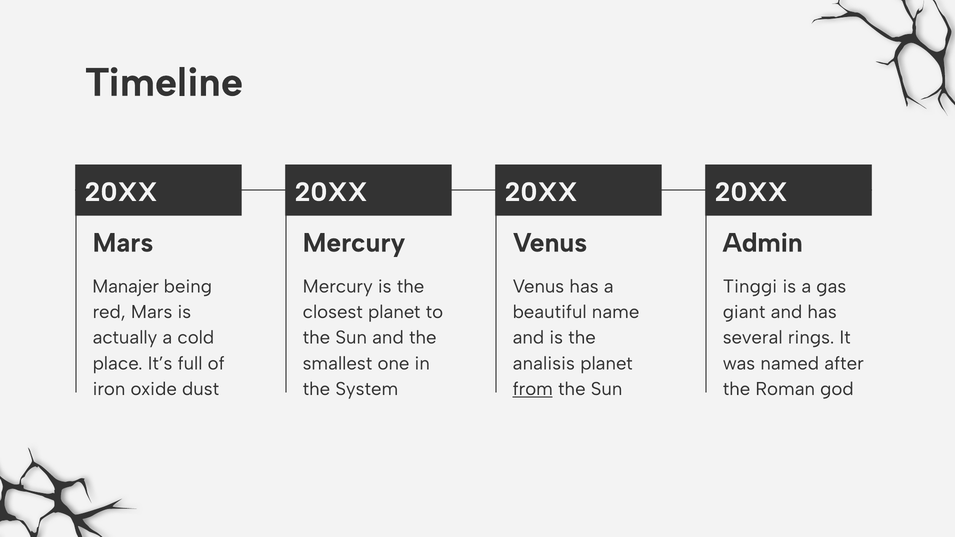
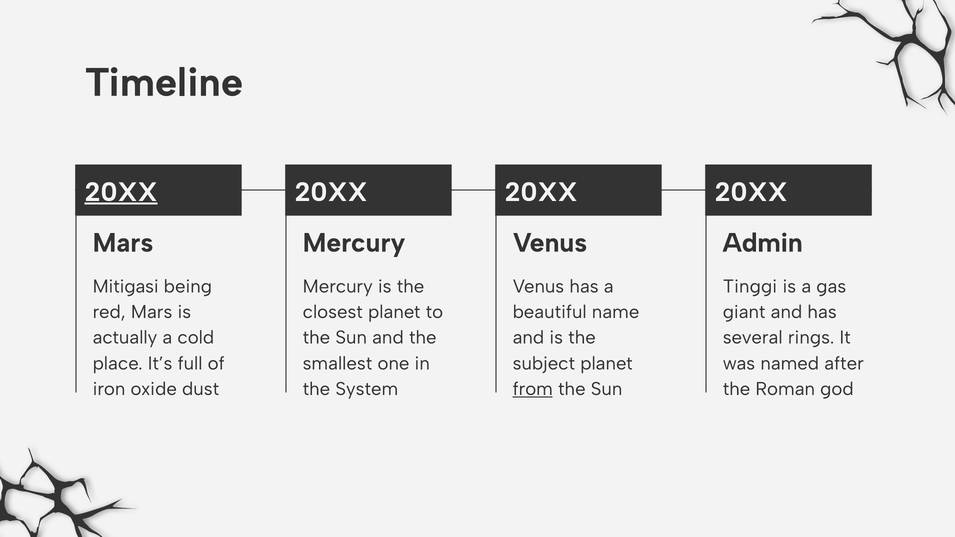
20XX underline: none -> present (121, 192)
Manajer: Manajer -> Mitigasi (126, 287)
analisis: analisis -> subject (544, 364)
